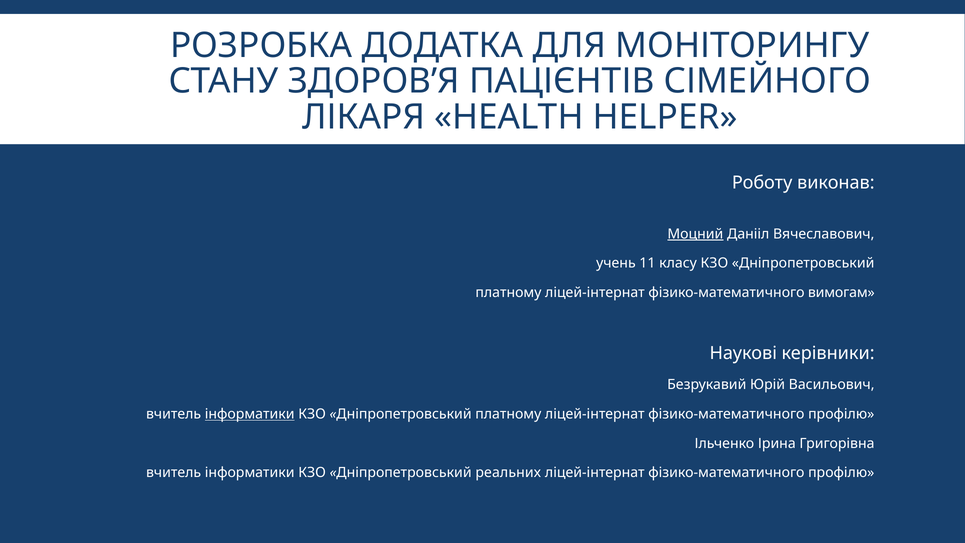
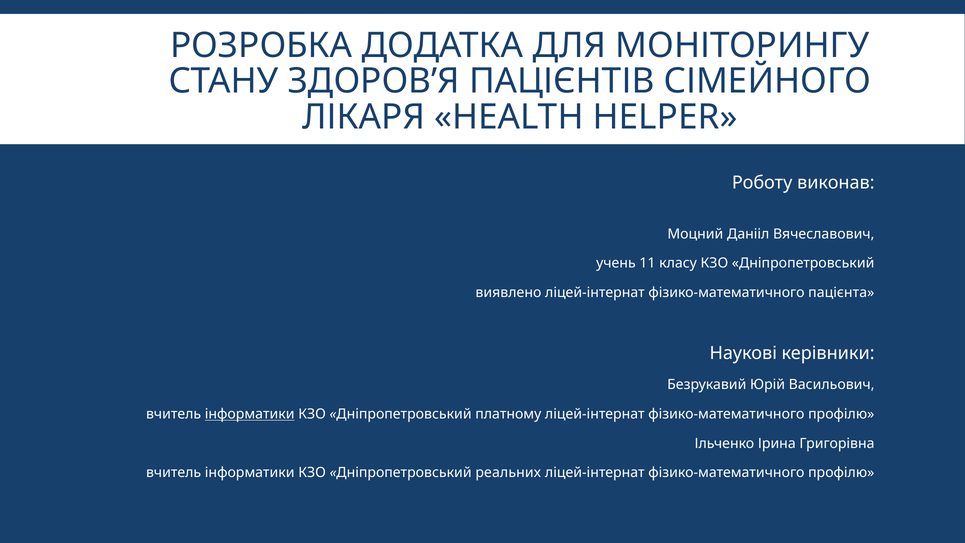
Моцний underline: present -> none (695, 234)
платному: платному -> виявлено (508, 292)
вимогам: вимогам -> пацієнта (841, 292)
